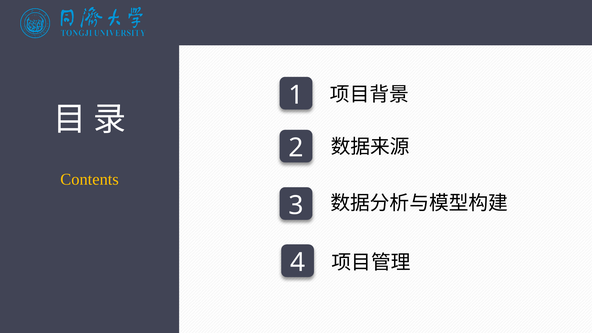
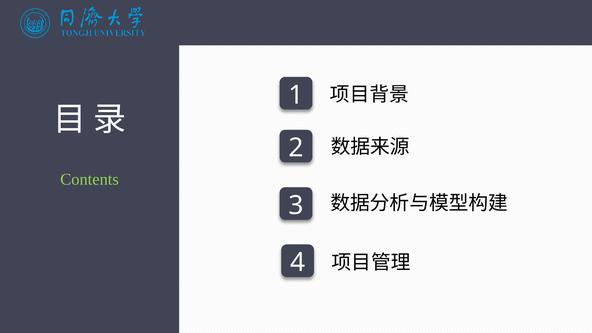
Contents colour: yellow -> light green (90, 179)
